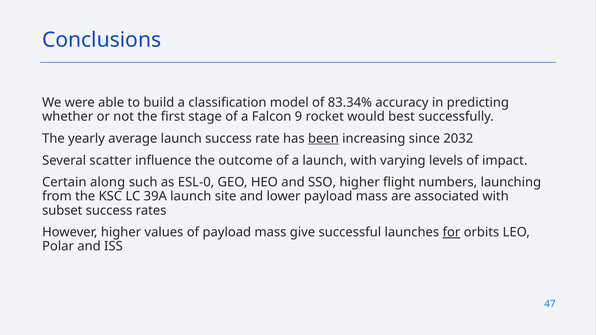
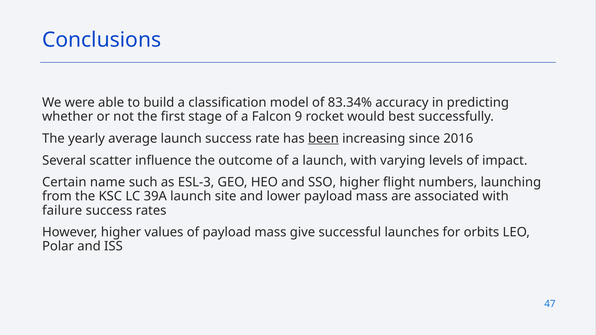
2032: 2032 -> 2016 (458, 139)
along: along -> name (108, 182)
ESL-0: ESL-0 -> ESL-3 (196, 182)
subset: subset -> failure (62, 211)
for underline: present -> none (451, 232)
